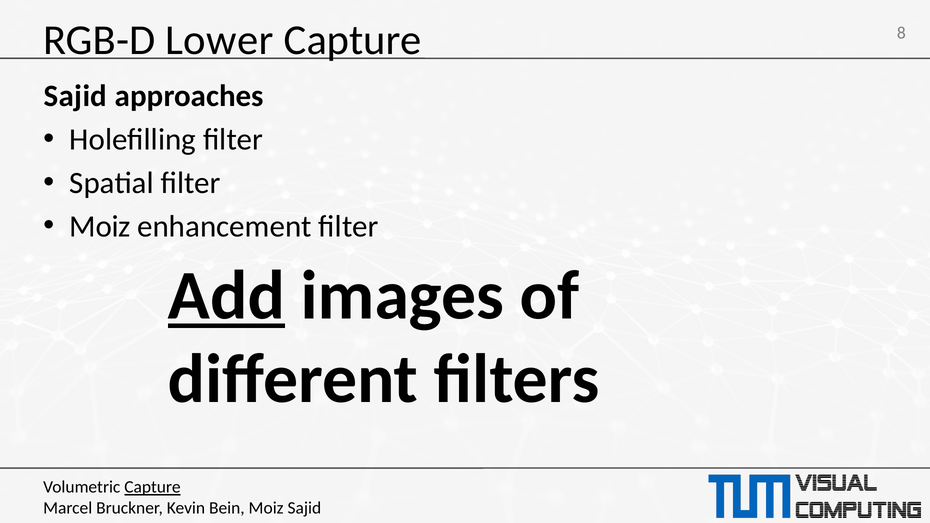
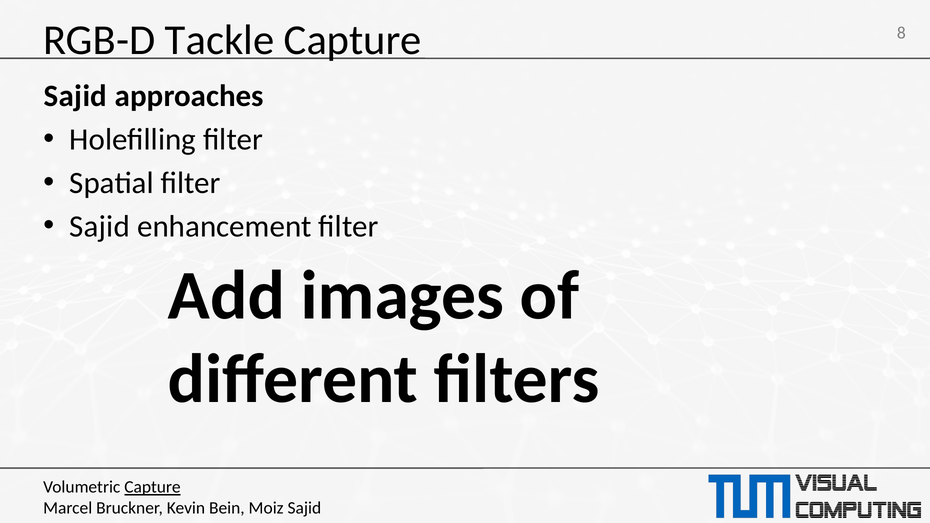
Lower: Lower -> Tackle (220, 40)
Moiz: Moiz -> Sajid (100, 226)
Add underline: present -> none (226, 296)
